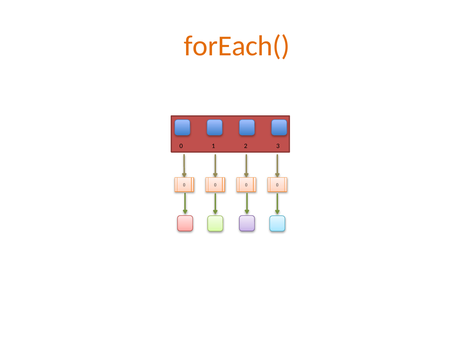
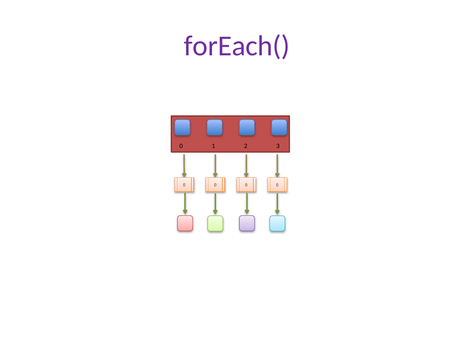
forEach( colour: orange -> purple (237, 46)
